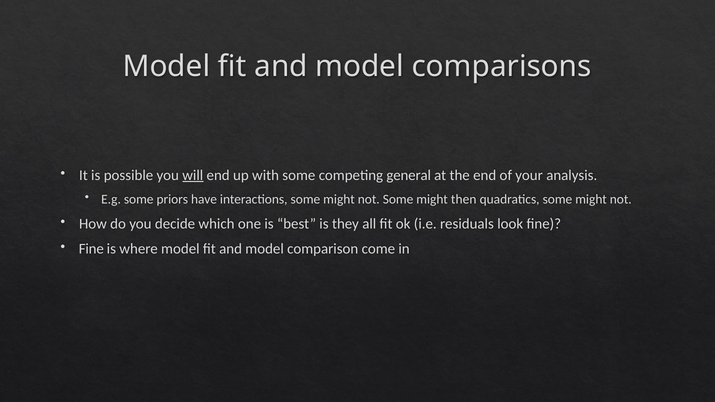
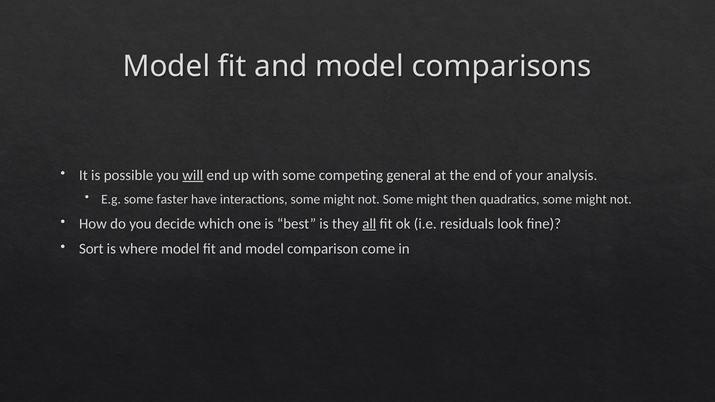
priors: priors -> faster (172, 199)
all underline: none -> present (369, 224)
Fine: Fine -> Sort (91, 249)
